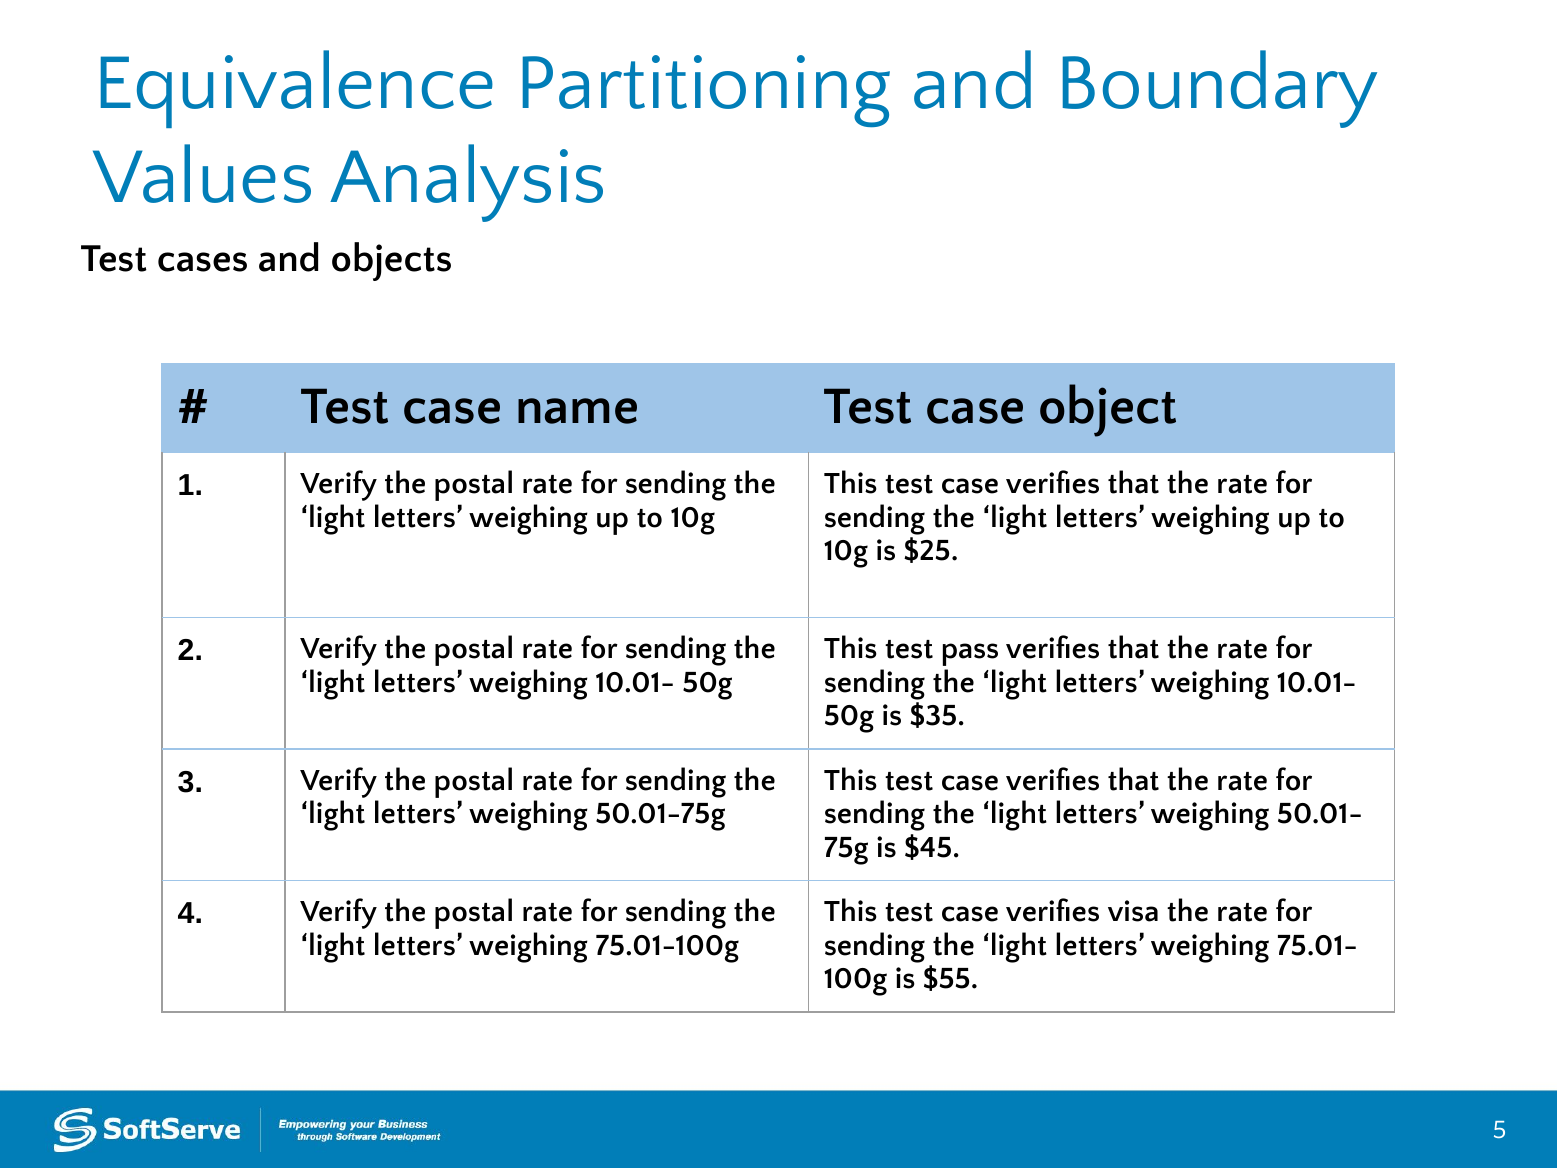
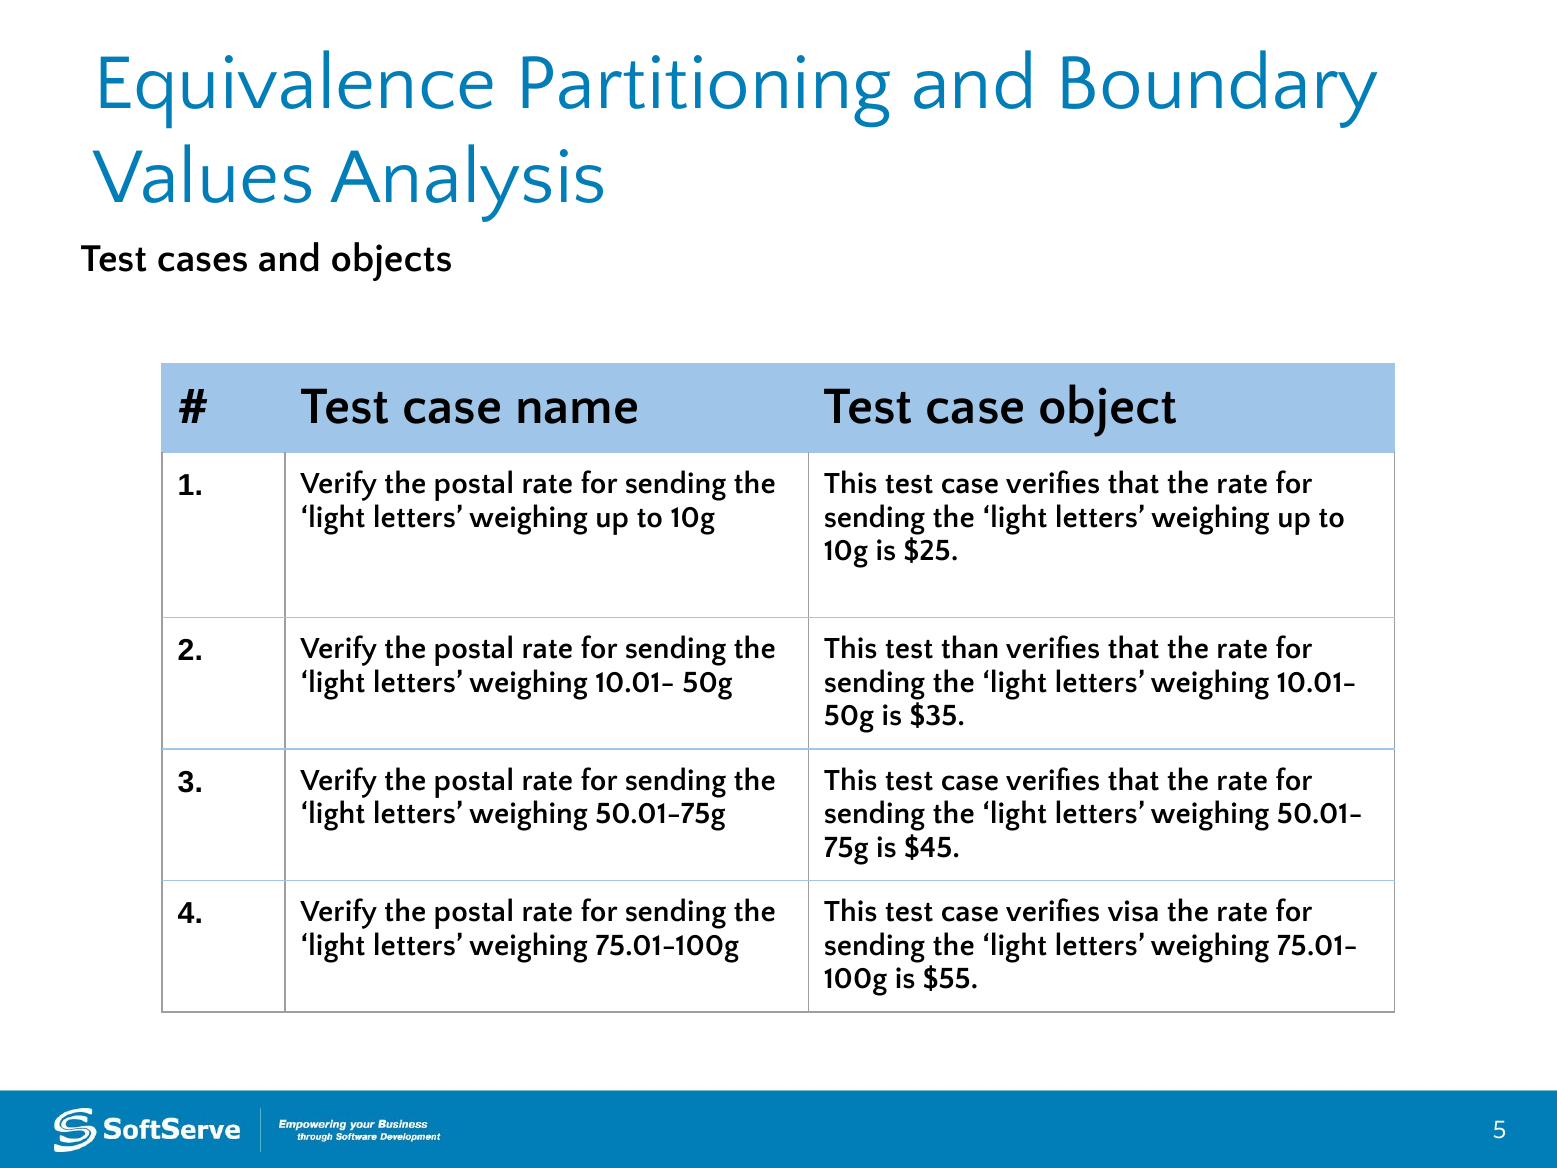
pass: pass -> than (970, 649)
